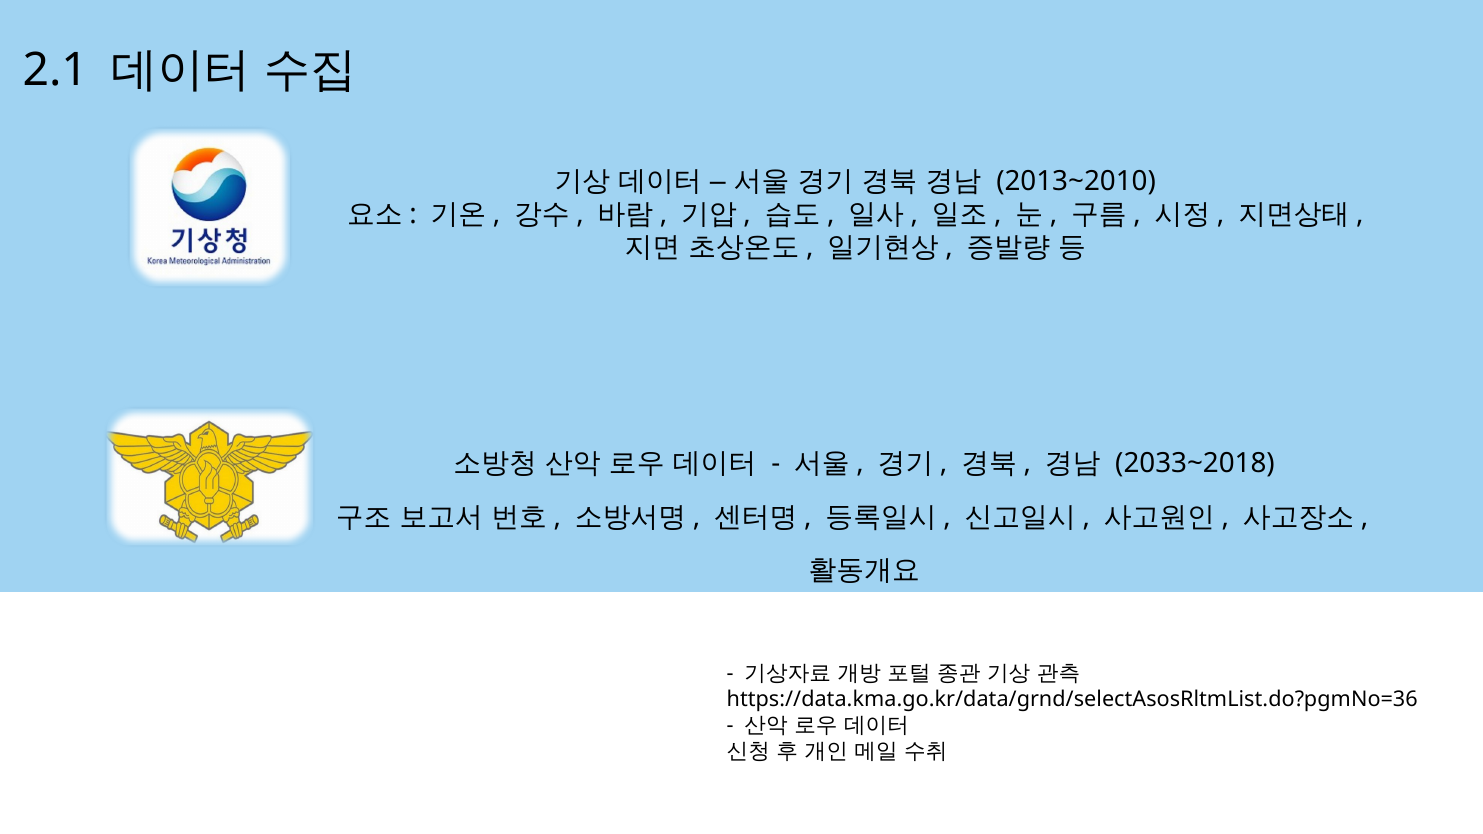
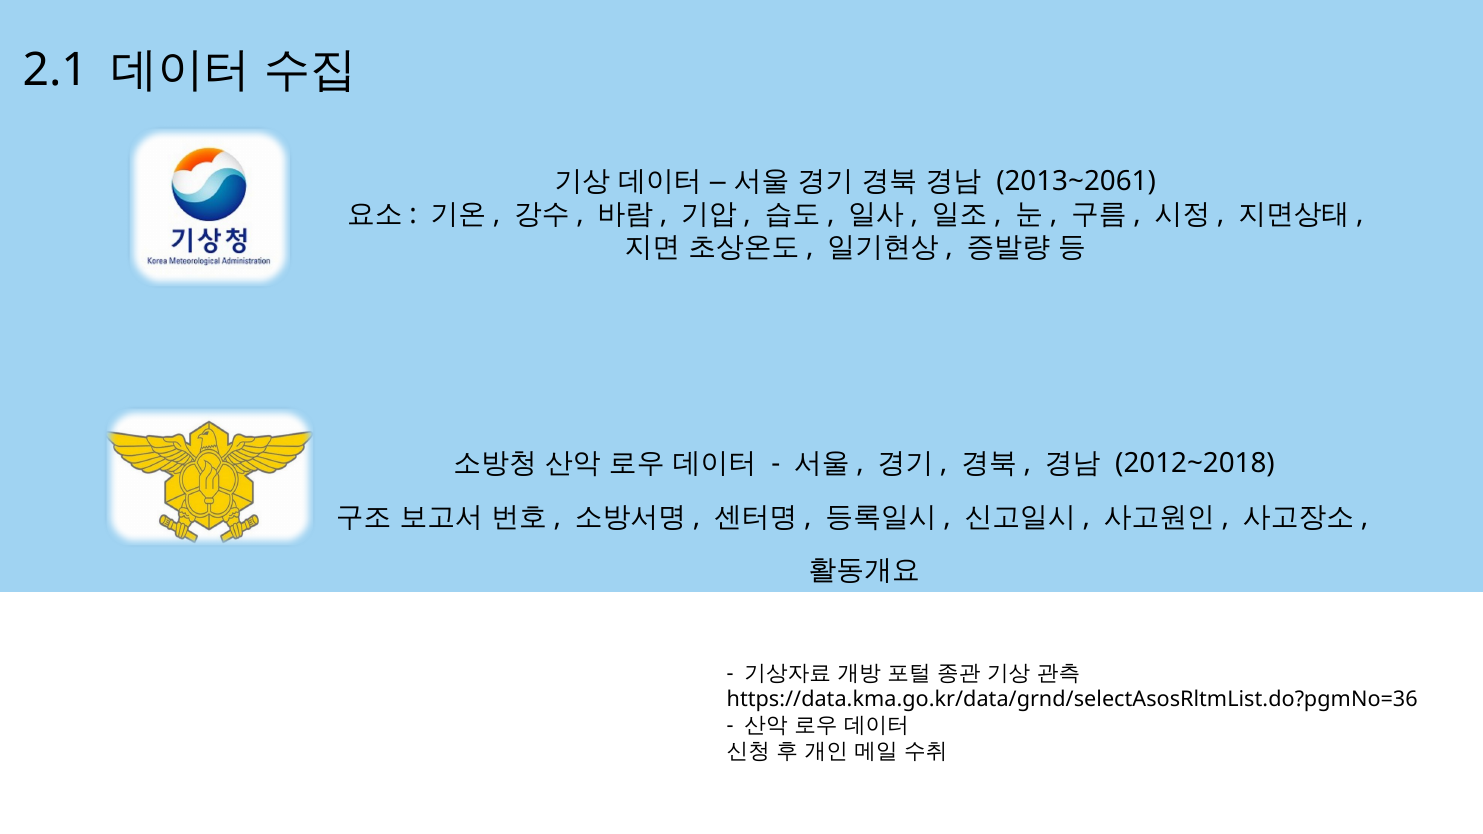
2013~2010: 2013~2010 -> 2013~2061 (1076, 181)
2033~2018: 2033~2018 -> 2012~2018 (1195, 464)
